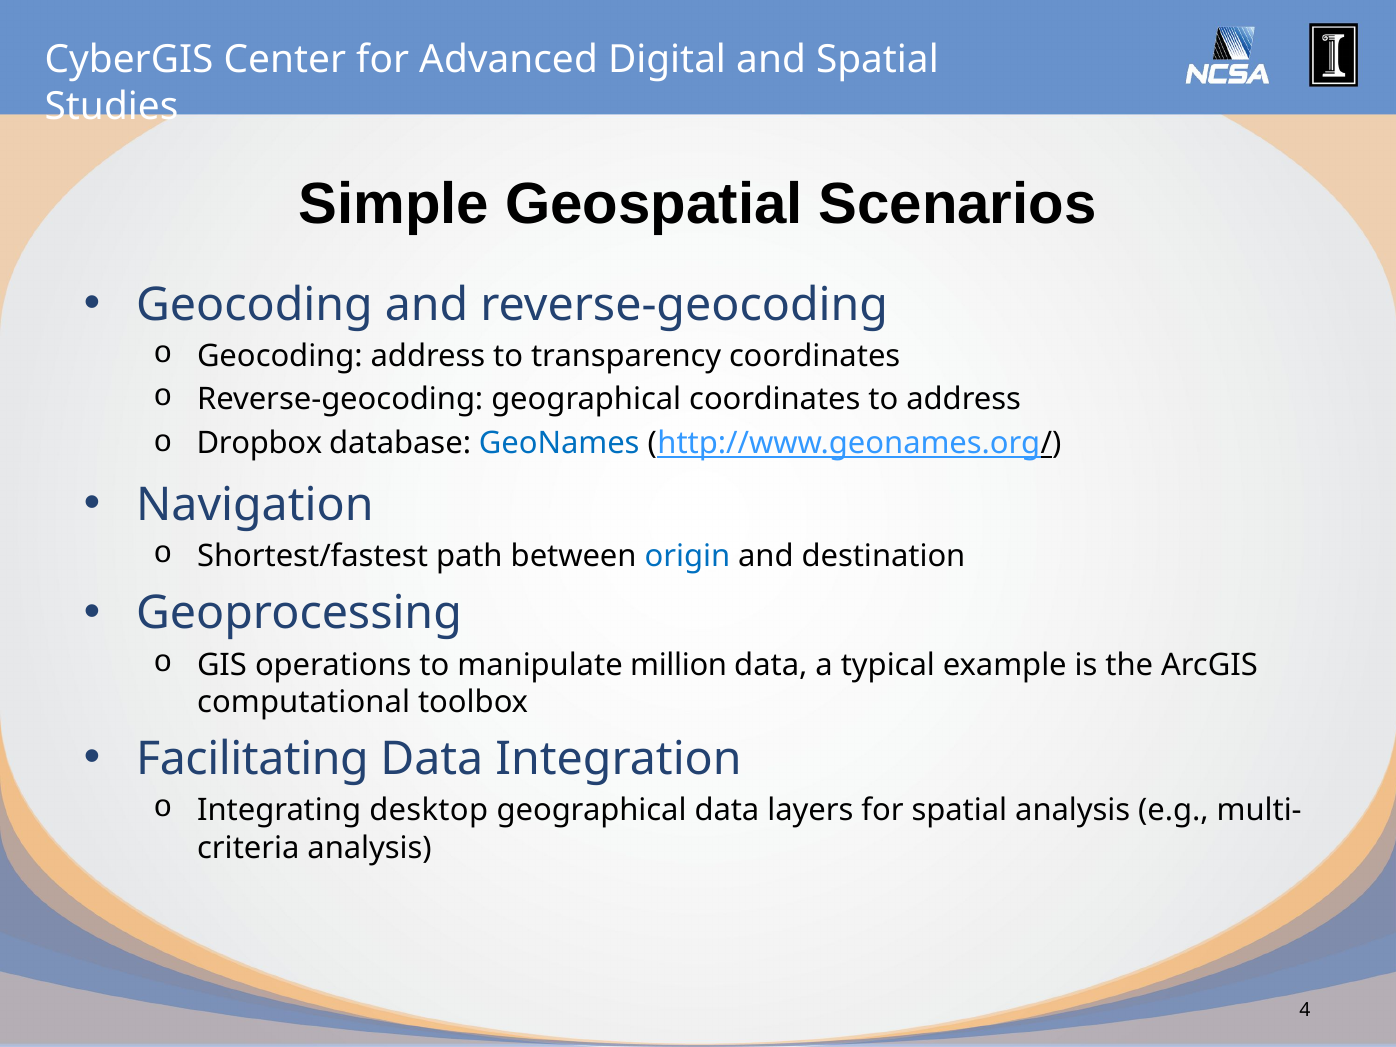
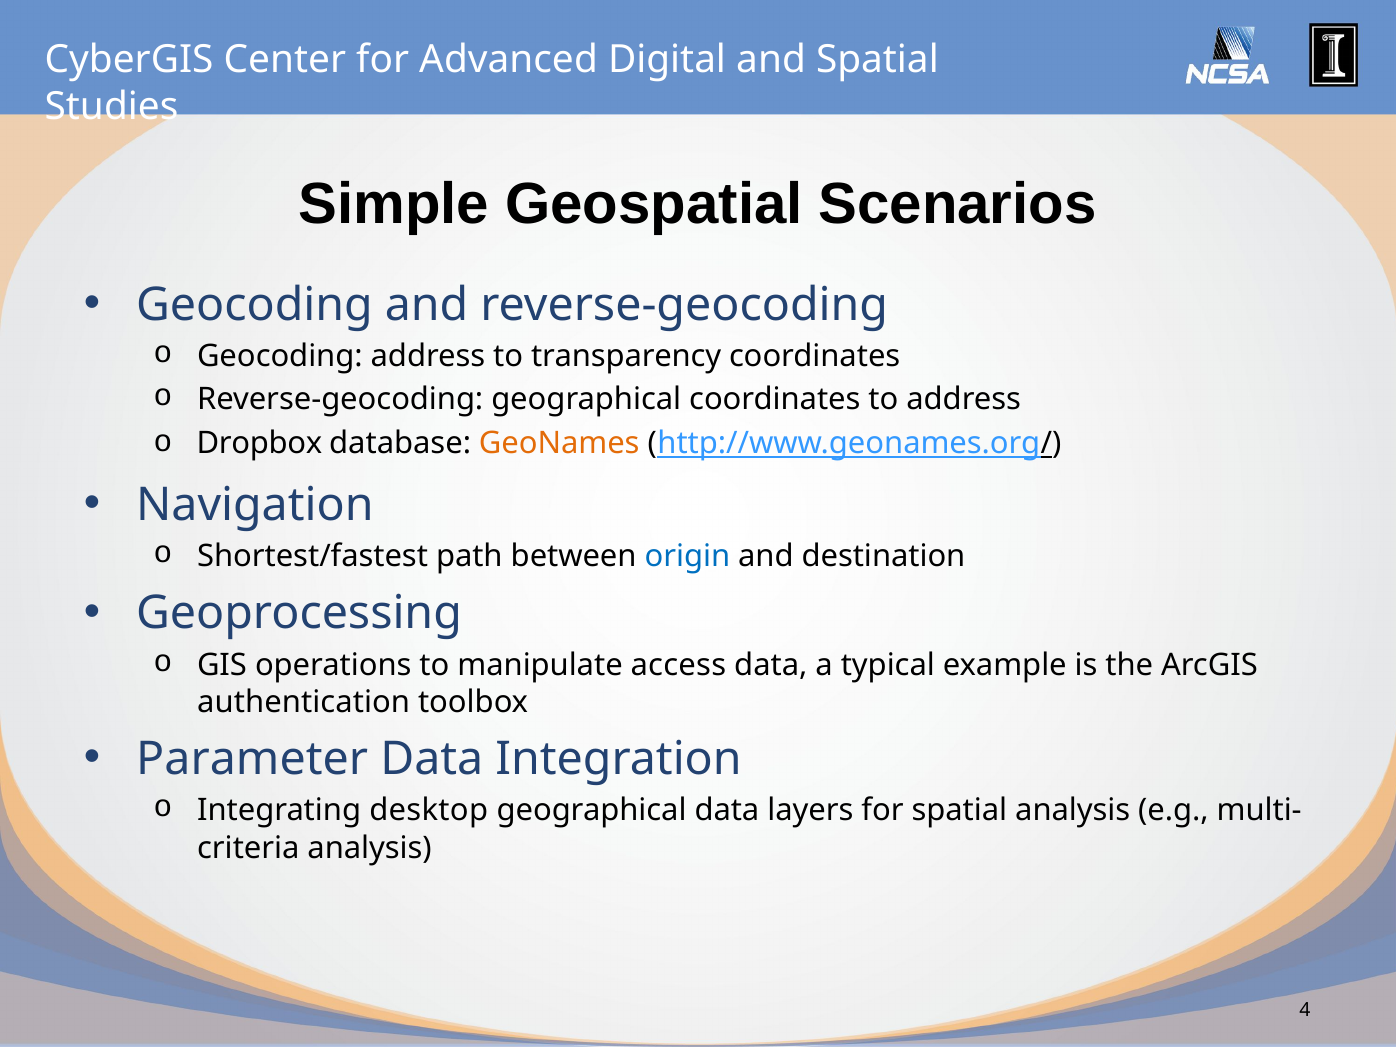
GeoNames colour: blue -> orange (559, 443)
million: million -> access (678, 665)
computational: computational -> authentication (304, 702)
Facilitating: Facilitating -> Parameter (252, 759)
